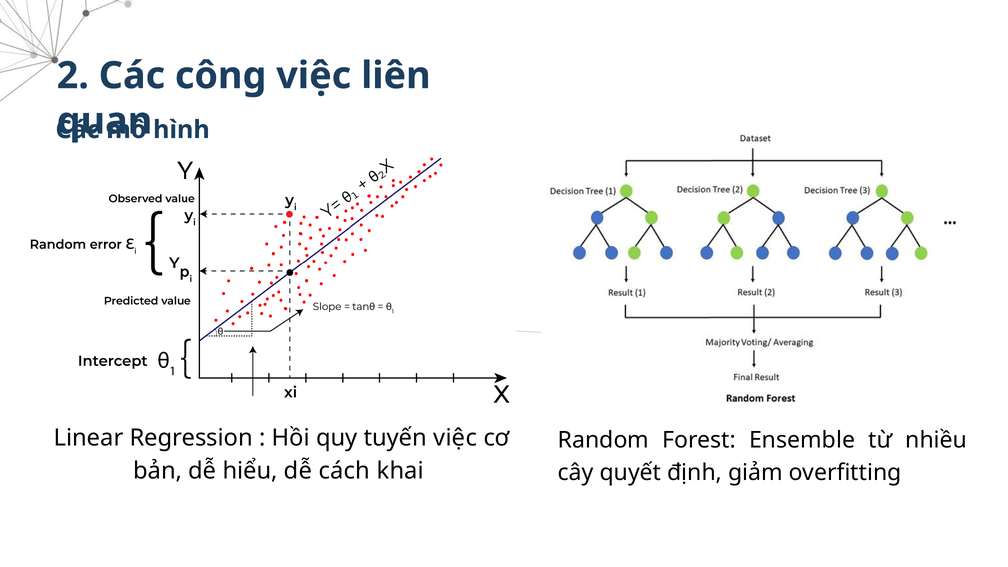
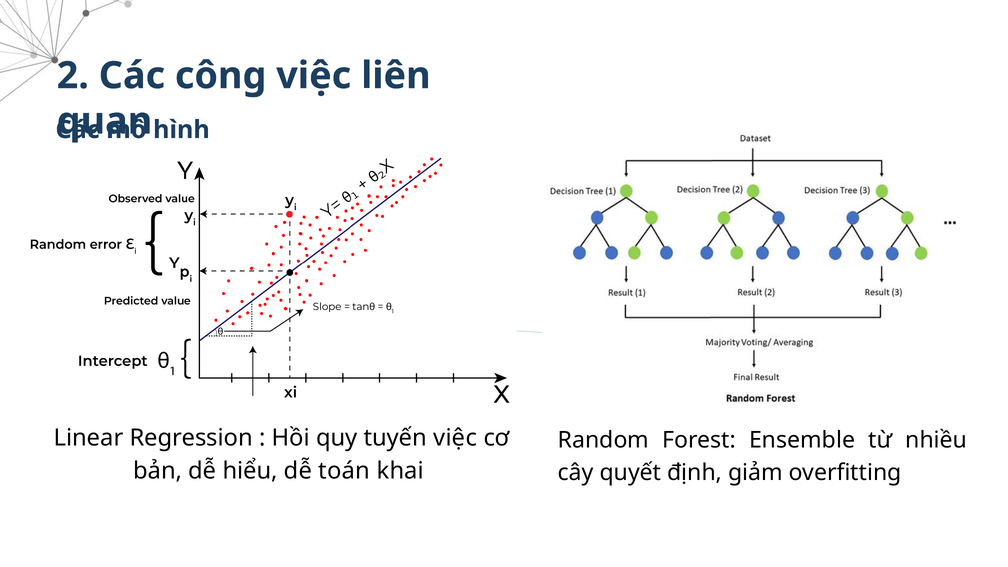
cách: cách -> toán (344, 471)
